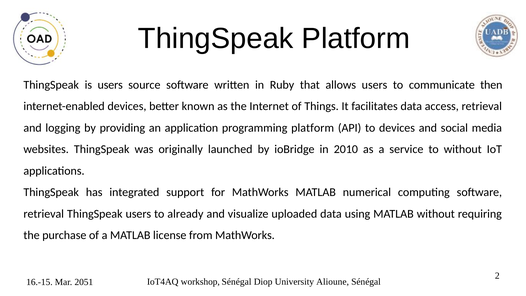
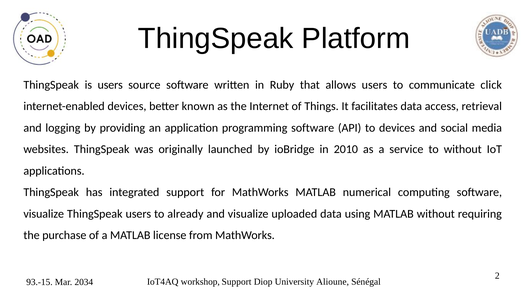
then: then -> click (491, 85)
programming platform: platform -> software (313, 128)
retrieval: retrieval -> visualize (44, 214)
workshop Sénégal: Sénégal -> Support (237, 282)
16.-15: 16.-15 -> 93.-15 (39, 282)
2051: 2051 -> 2034 (84, 282)
